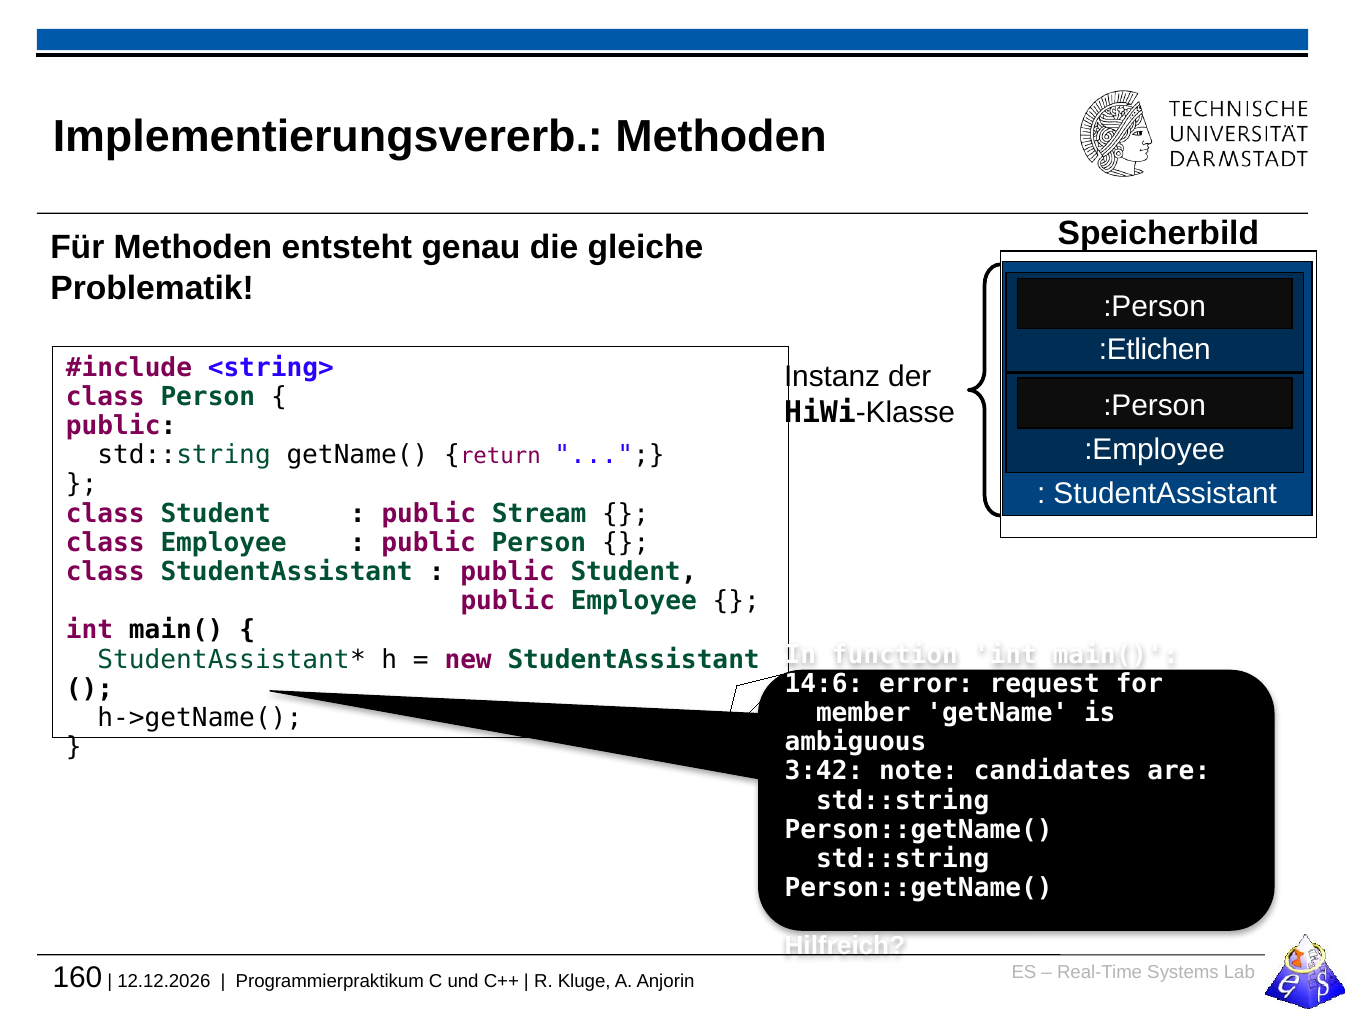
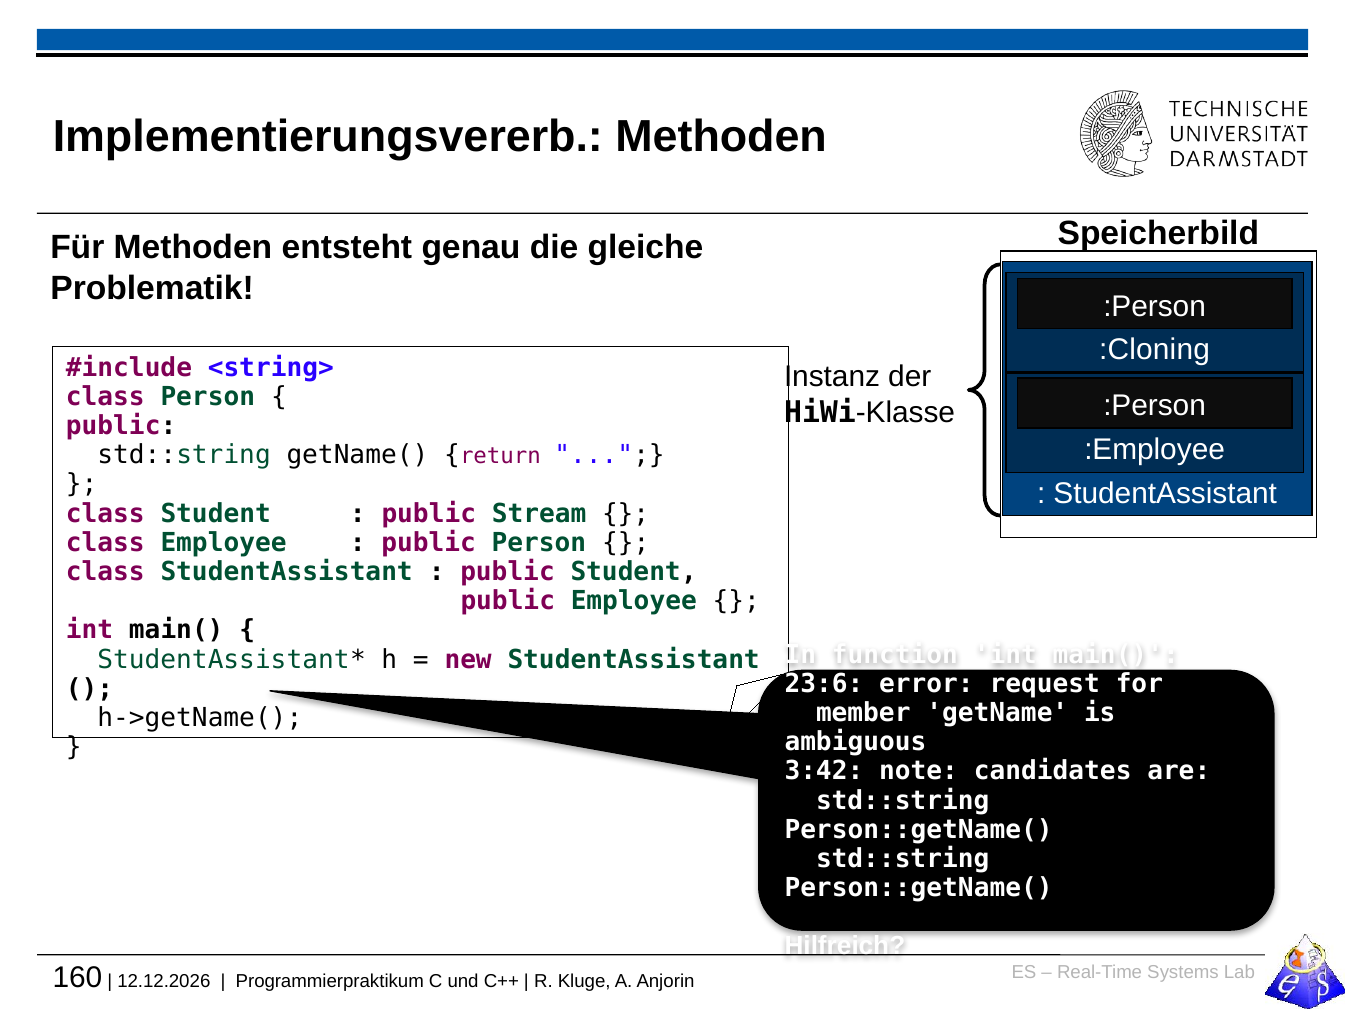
:Etlichen: :Etlichen -> :Cloning (1155, 349)
14:6: 14:6 -> 23:6 (824, 683)
